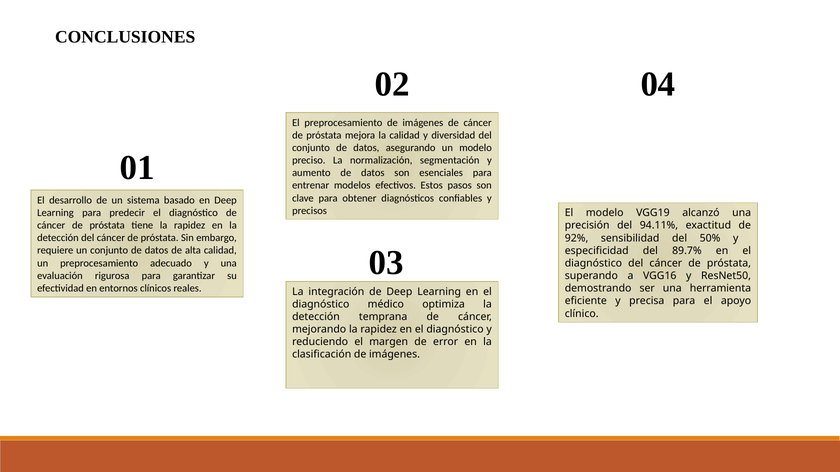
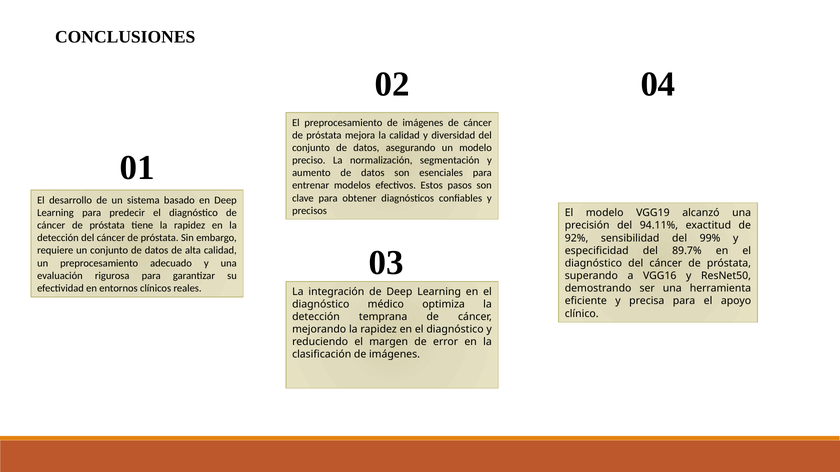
50%: 50% -> 99% (710, 238)
